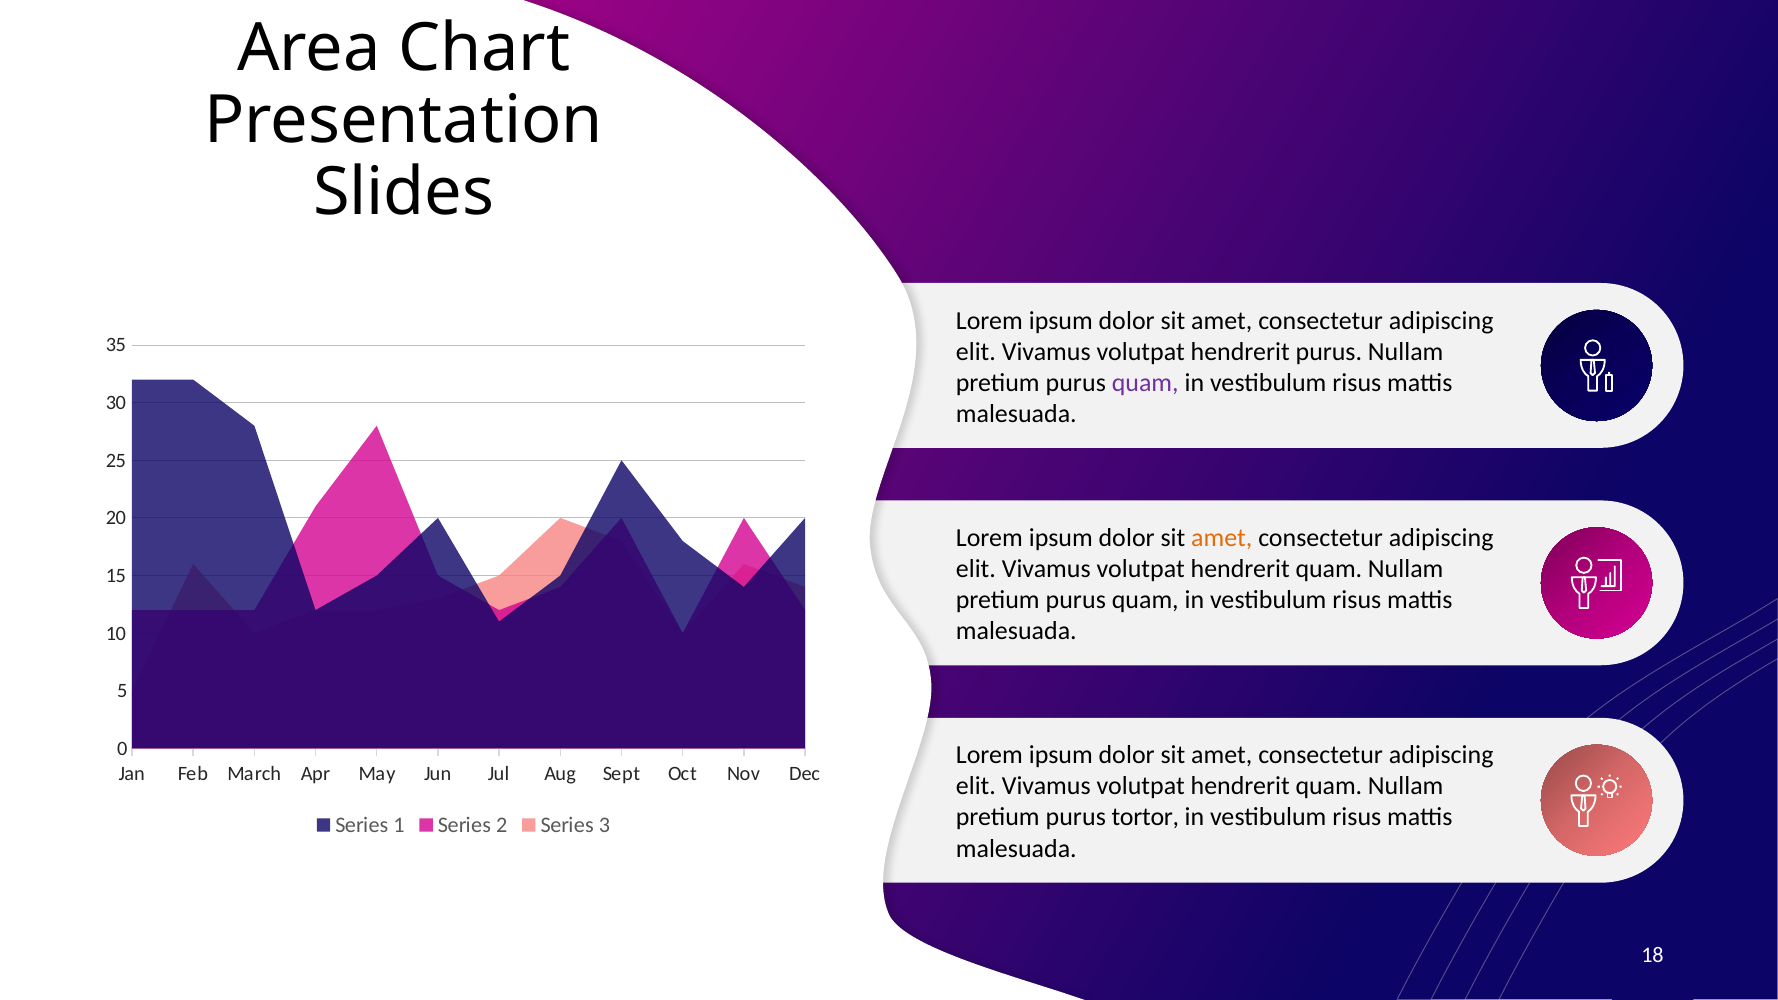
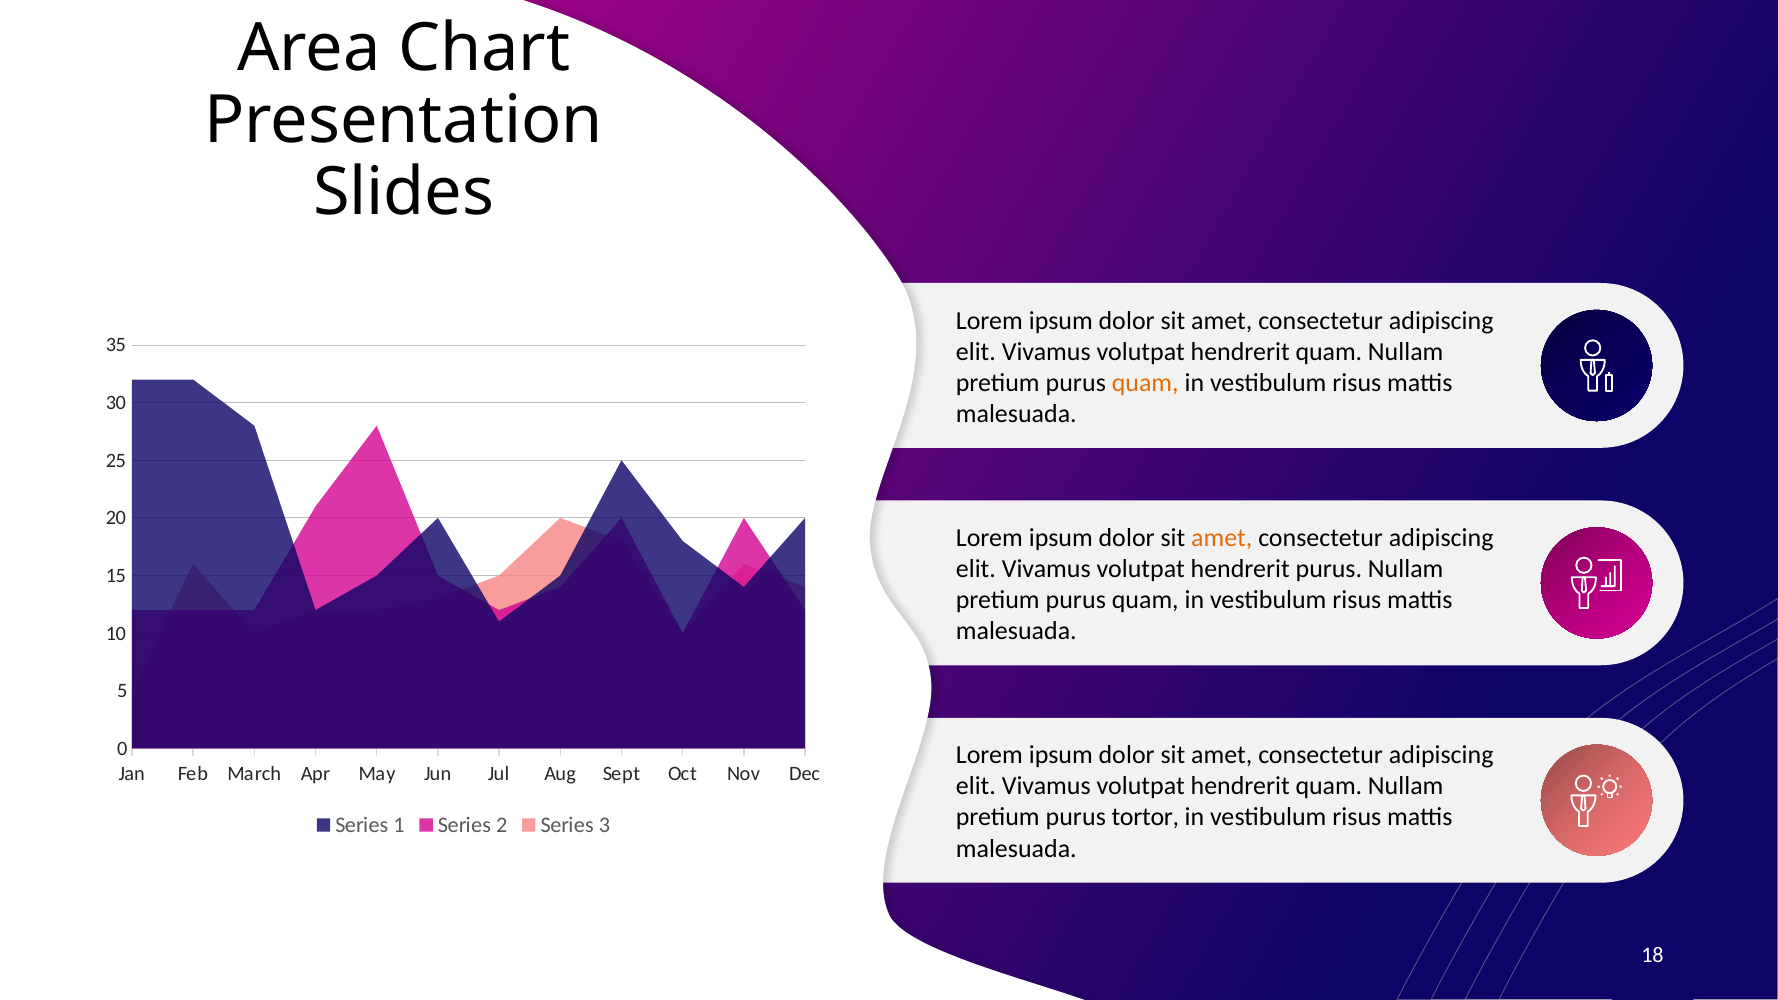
purus: purus -> quam (1329, 352)
quam colour: purple -> orange (1145, 383)
quam: quam -> purus (1329, 569)
